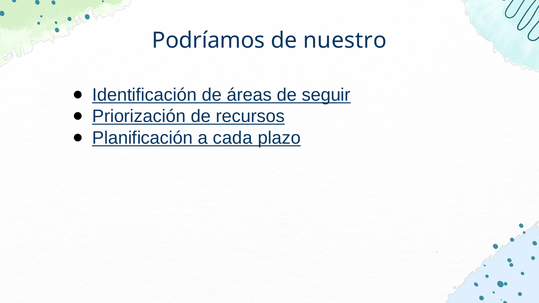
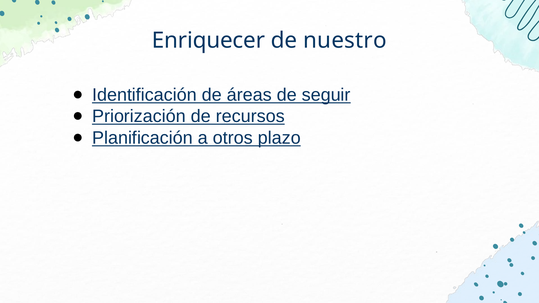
Podríamos: Podríamos -> Enriquecer (208, 41)
cada: cada -> otros (233, 138)
